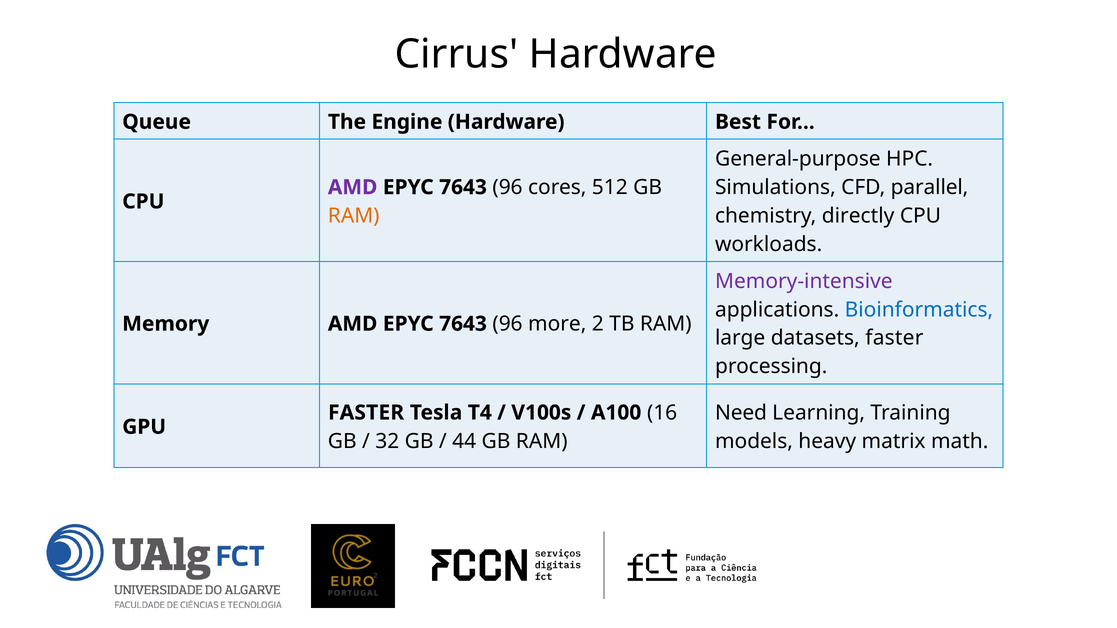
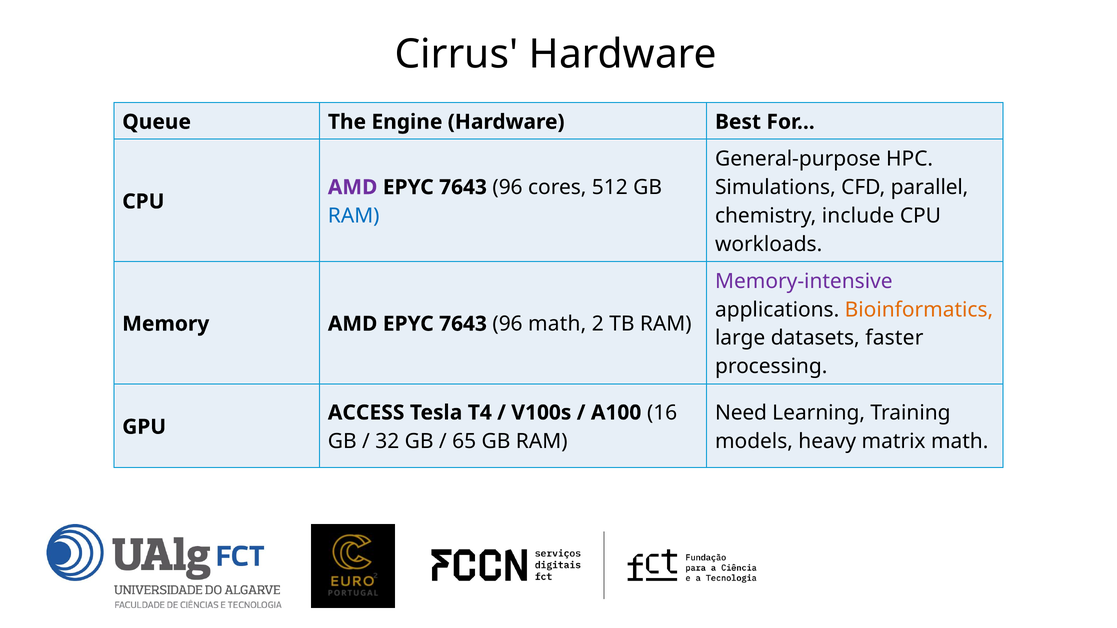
RAM colour: orange -> blue (354, 216)
directly: directly -> include (858, 216)
Bioinformatics colour: blue -> orange (919, 310)
96 more: more -> math (557, 324)
FASTER: FASTER -> ACCESS (366, 413)
44: 44 -> 65 (464, 441)
